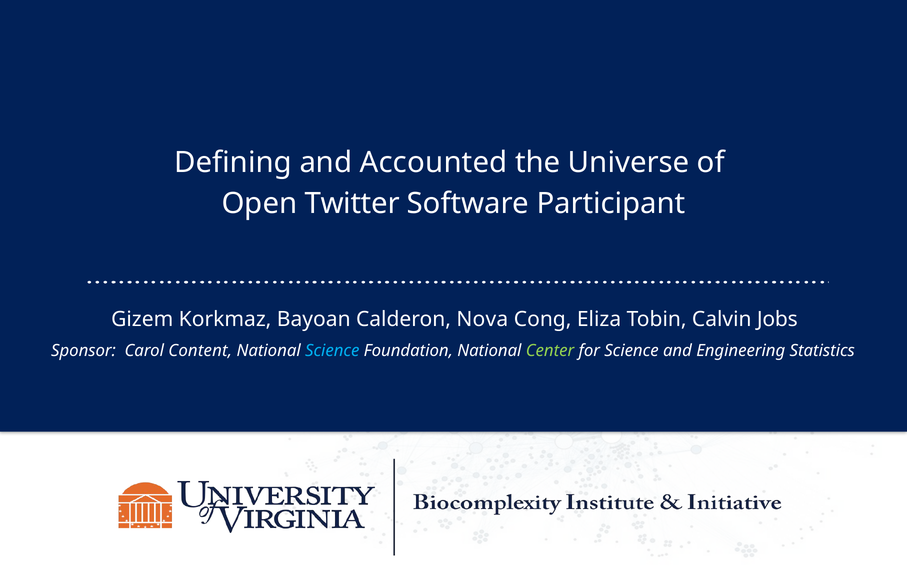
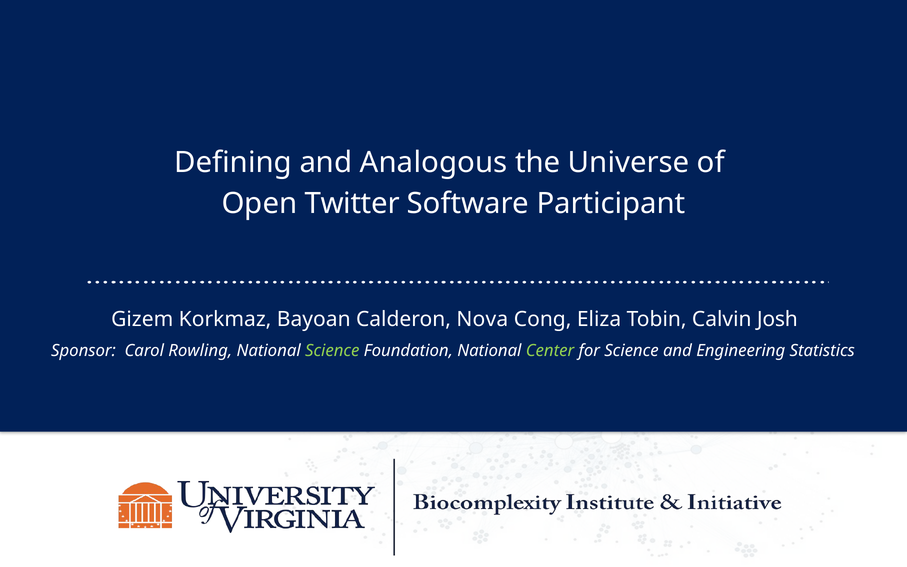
Accounted: Accounted -> Analogous (434, 163)
Jobs: Jobs -> Josh (777, 319)
Content: Content -> Rowling (200, 351)
Science colour: light blue -> light green (332, 351)
